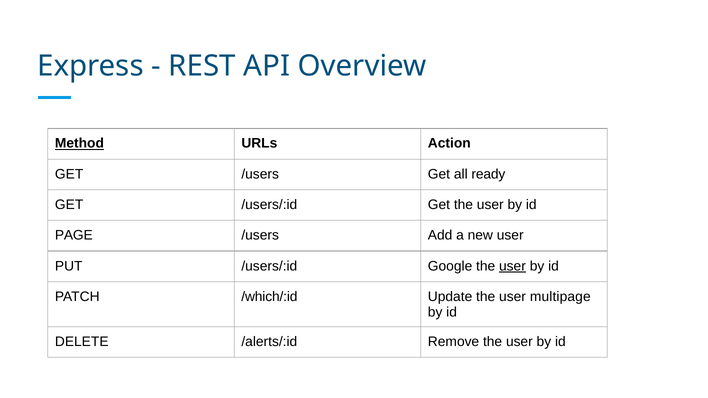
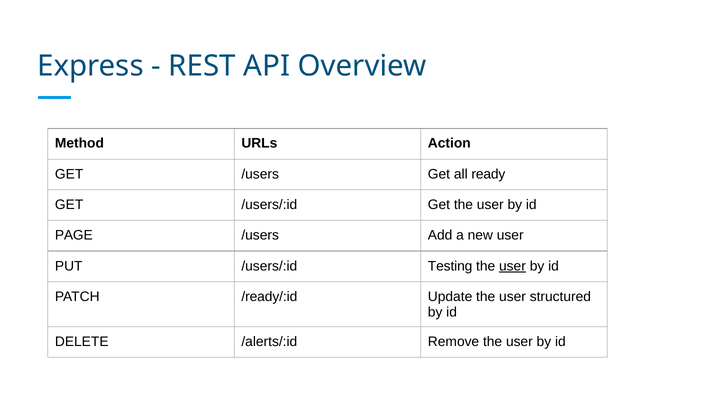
Method underline: present -> none (79, 144)
Google: Google -> Testing (450, 266)
/which/:id: /which/:id -> /ready/:id (269, 297)
multipage: multipage -> structured (560, 297)
